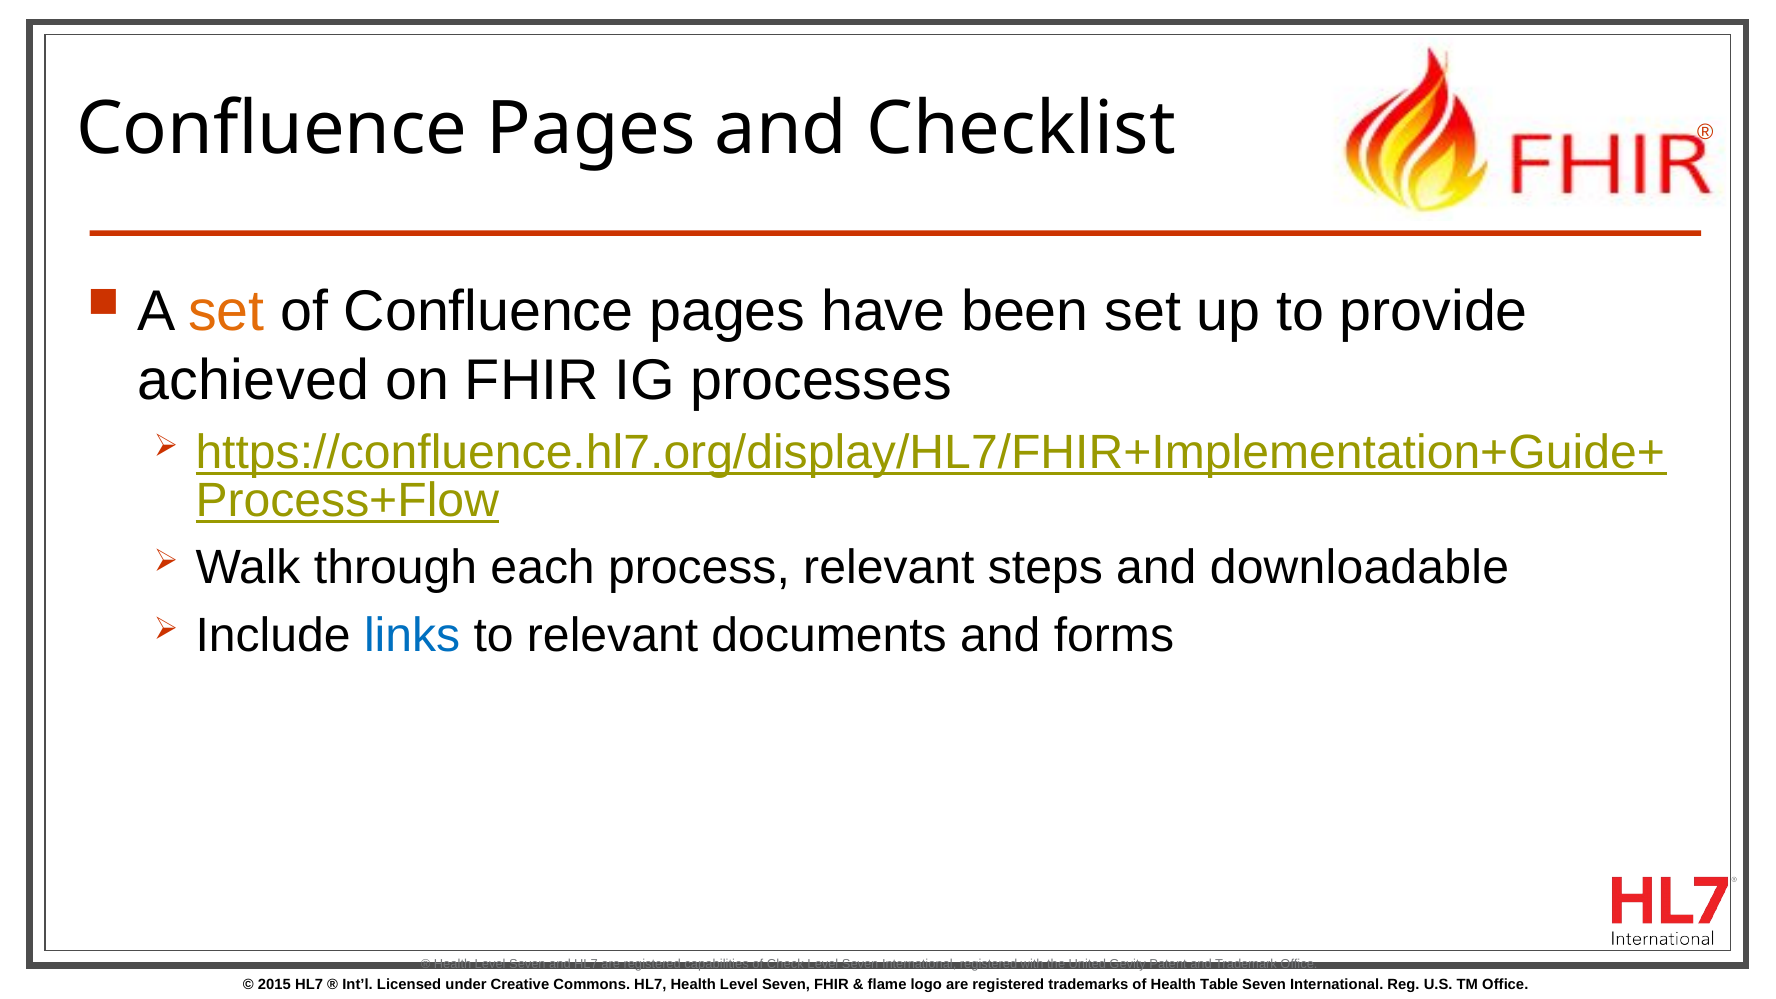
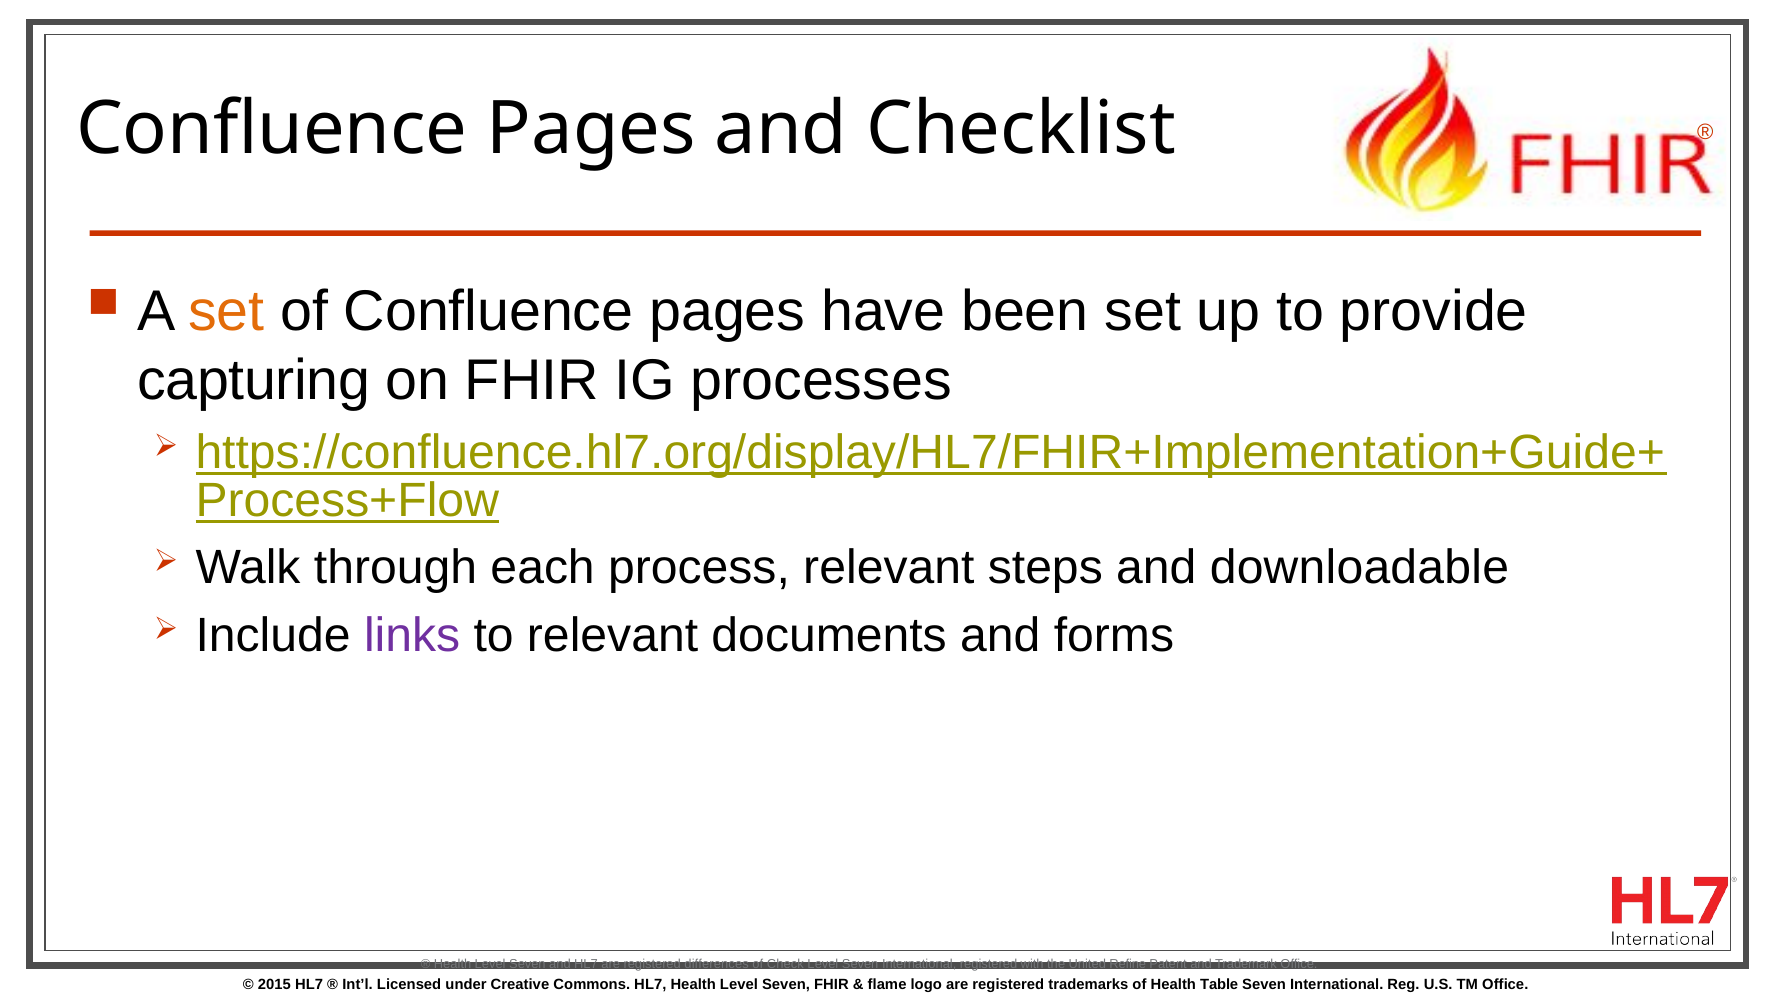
achieved: achieved -> capturing (254, 380)
links colour: blue -> purple (412, 635)
capabilities: capabilities -> differences (717, 965)
Gevity: Gevity -> Refine (1128, 965)
